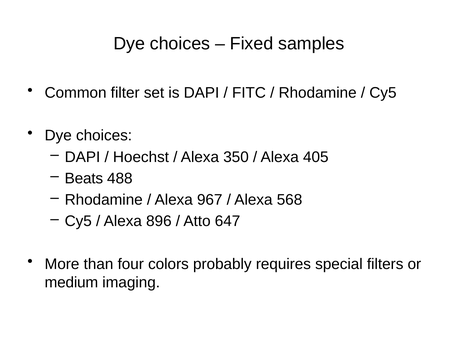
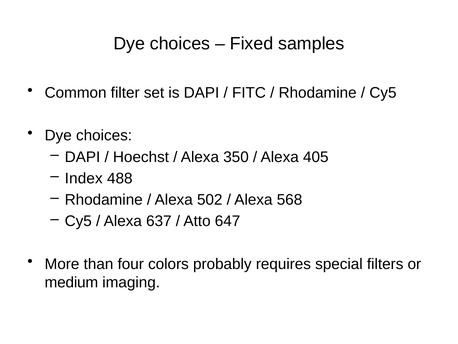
Beats: Beats -> Index (84, 178)
967: 967 -> 502 (210, 200)
896: 896 -> 637 (159, 221)
